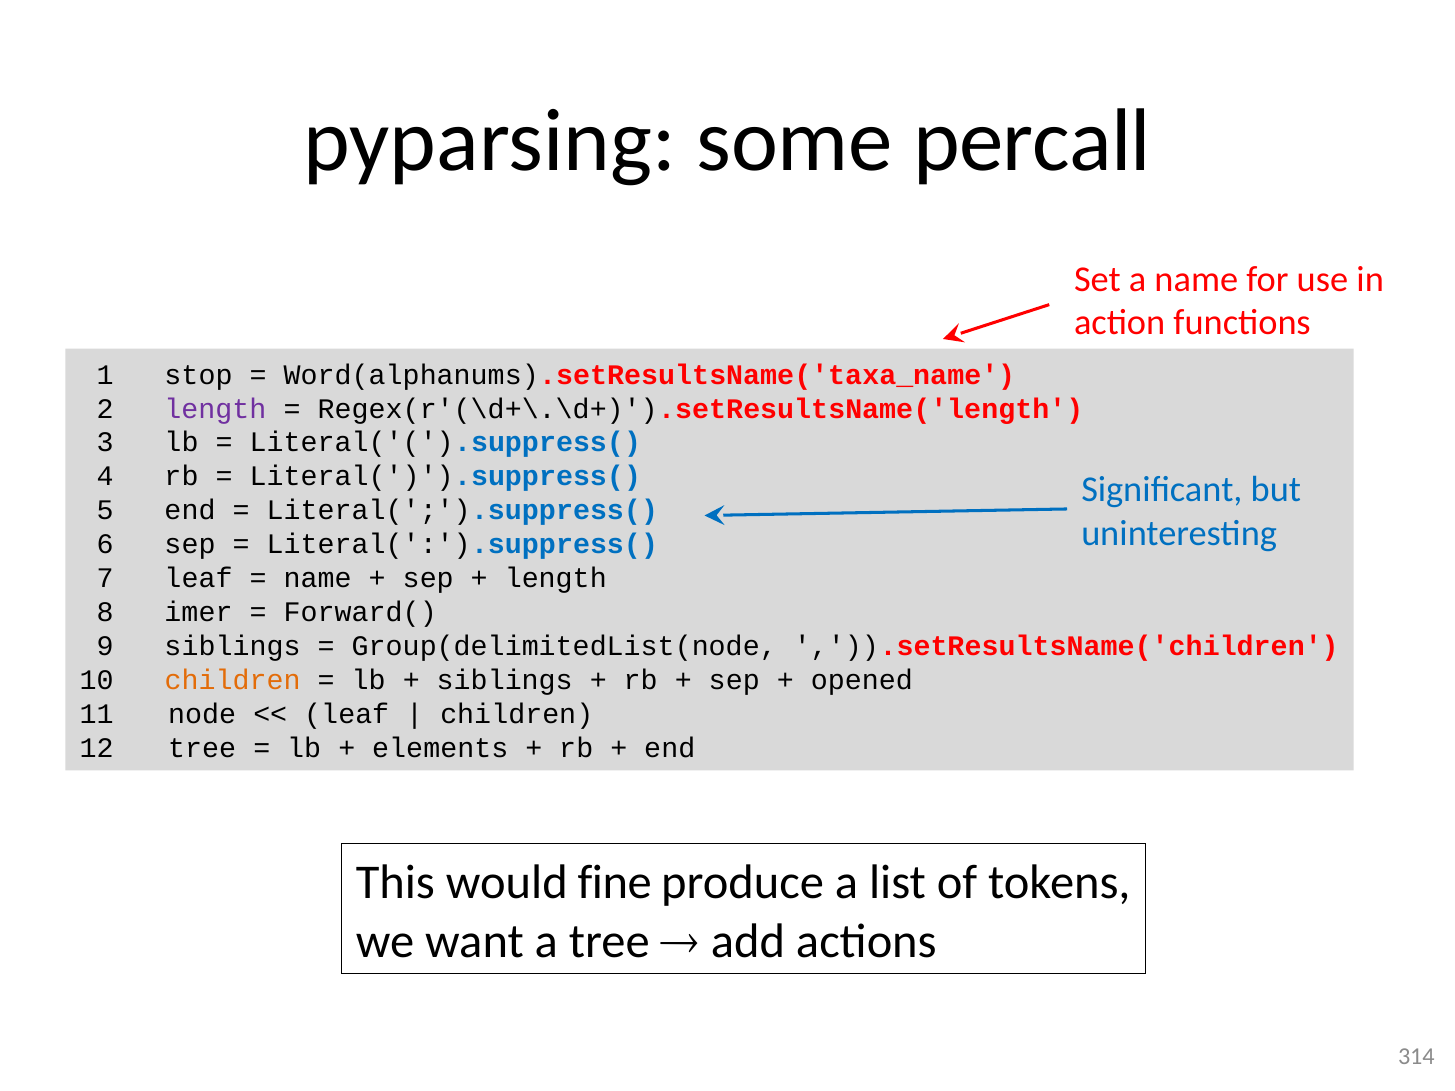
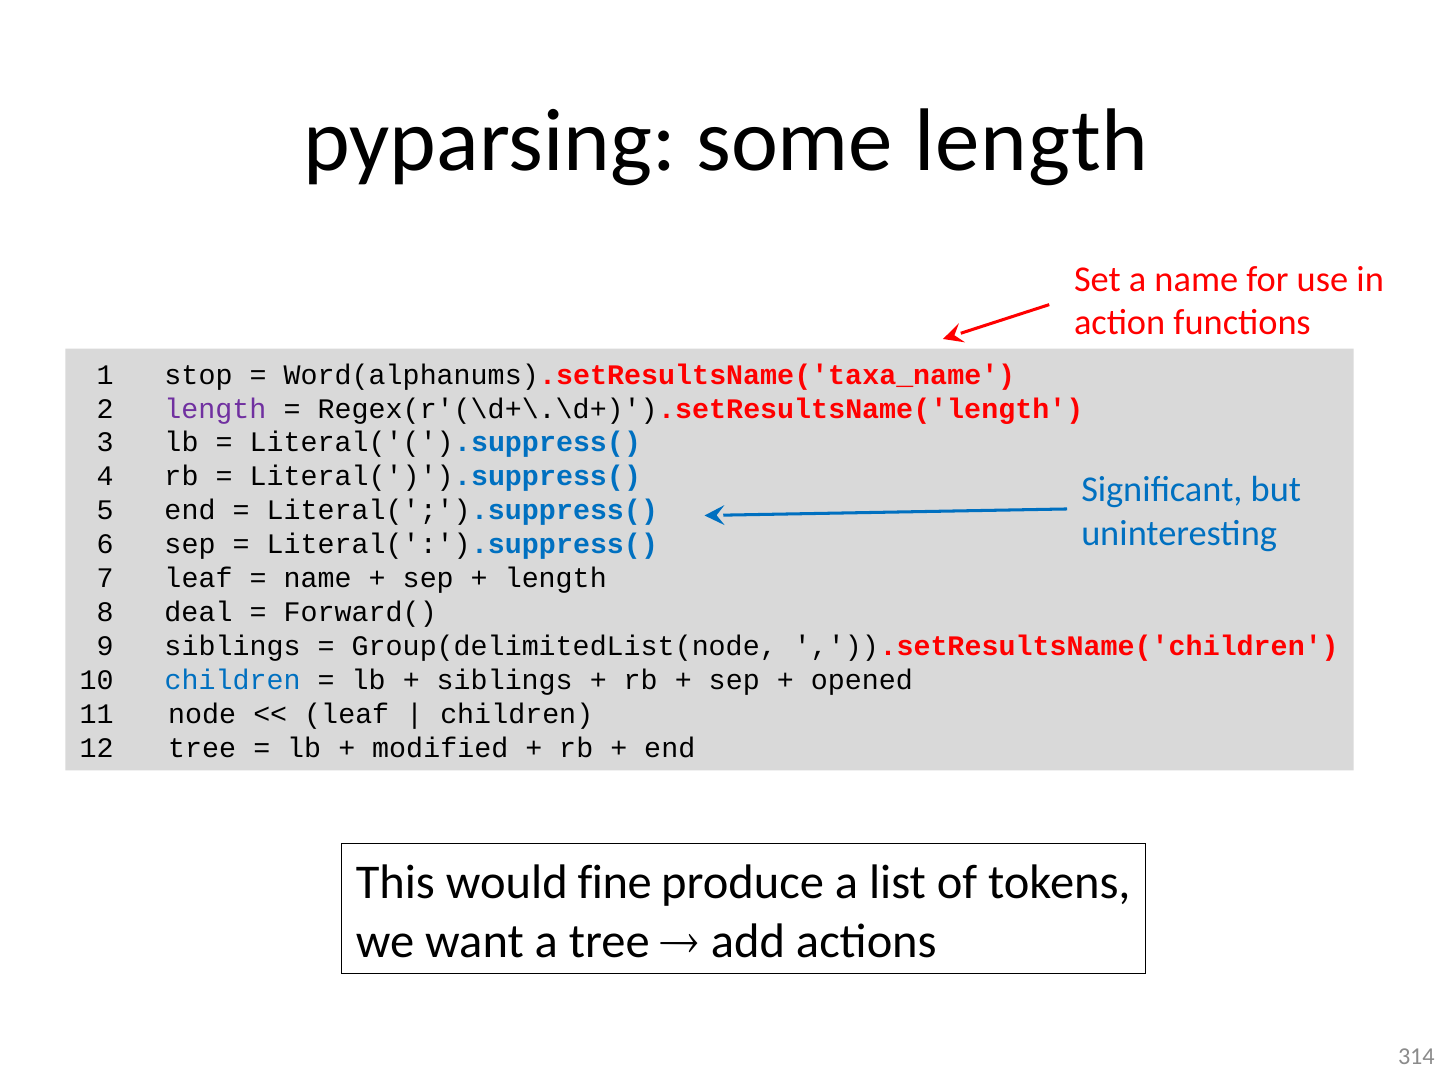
some percall: percall -> length (1031, 141)
imer: imer -> deal (198, 613)
children colour: orange -> blue (233, 681)
elements: elements -> modified (440, 748)
